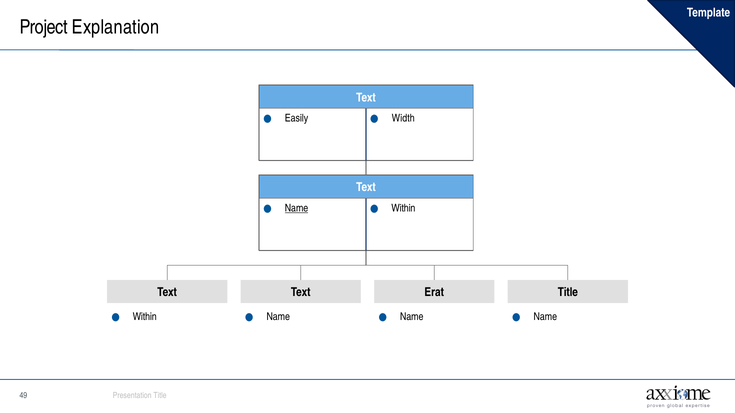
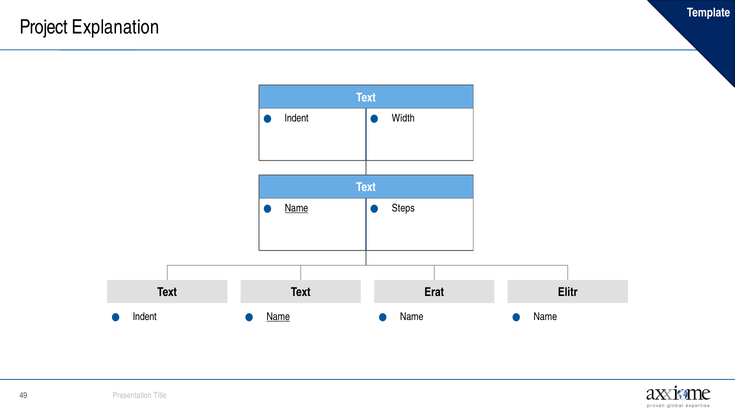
Easily: Easily -> Indent (297, 118)
Within: Within -> Steps (403, 208)
Title: Title -> Elitr (568, 293)
Within: Within -> Indent (145, 317)
Name underline: none -> present (278, 317)
